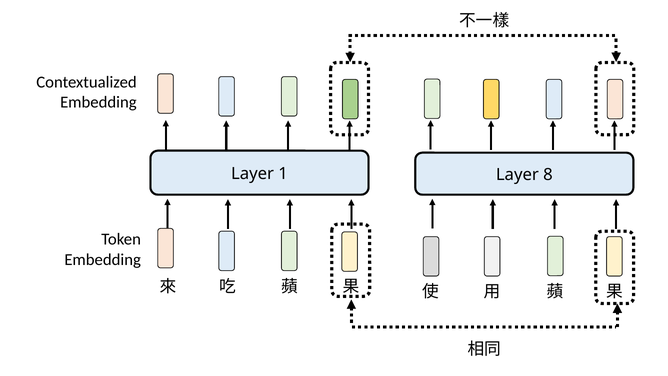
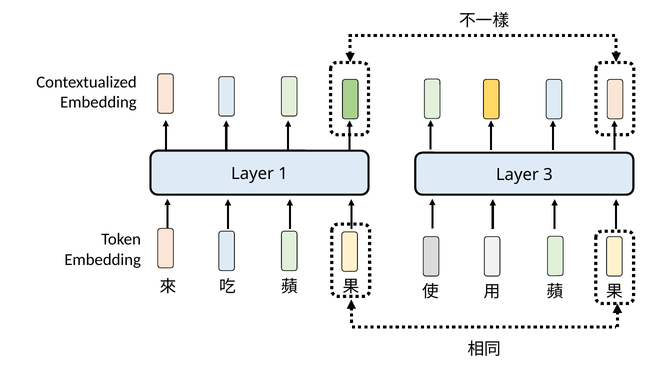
8: 8 -> 3 (548, 175)
